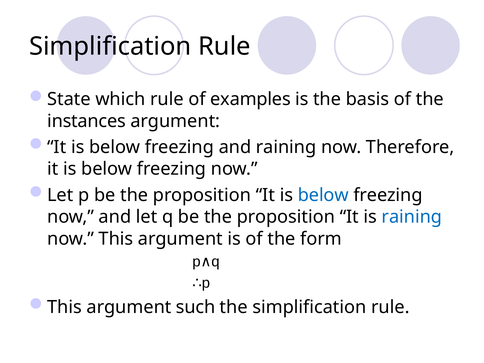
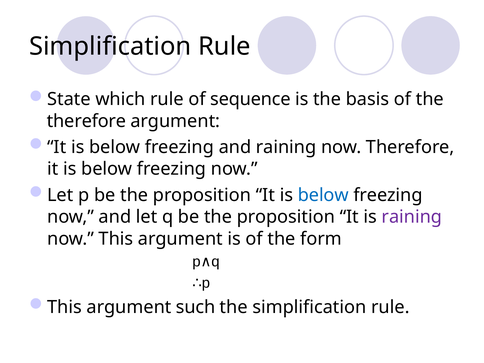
examples: examples -> sequence (250, 99)
instances: instances -> therefore (87, 121)
raining colour: blue -> purple (412, 217)
